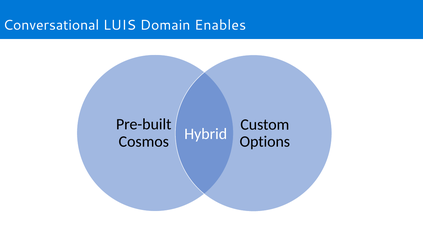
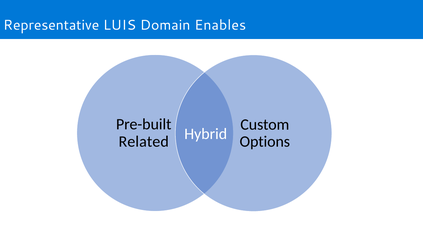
Conversational: Conversational -> Representative (51, 25)
Cosmos: Cosmos -> Related (144, 141)
